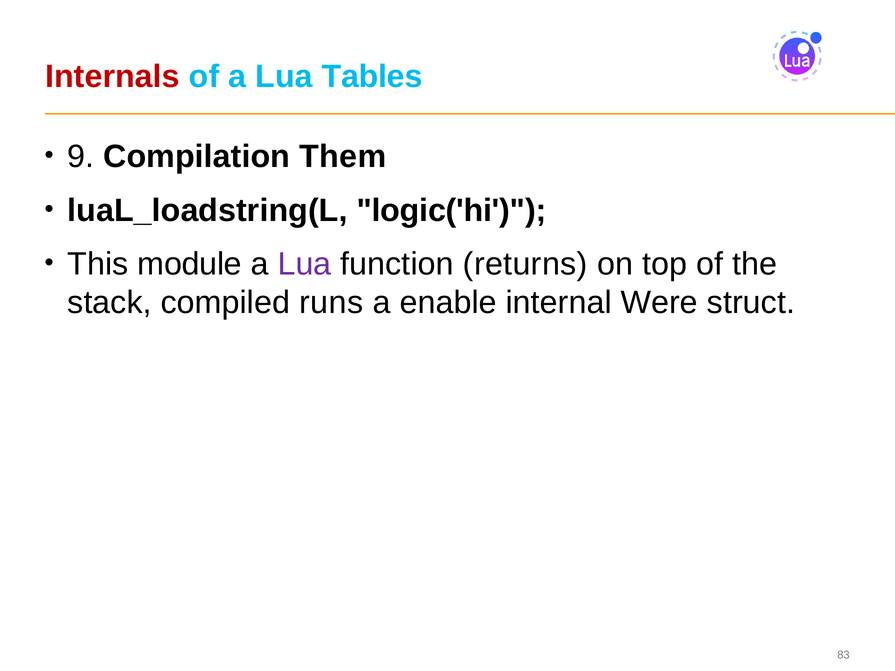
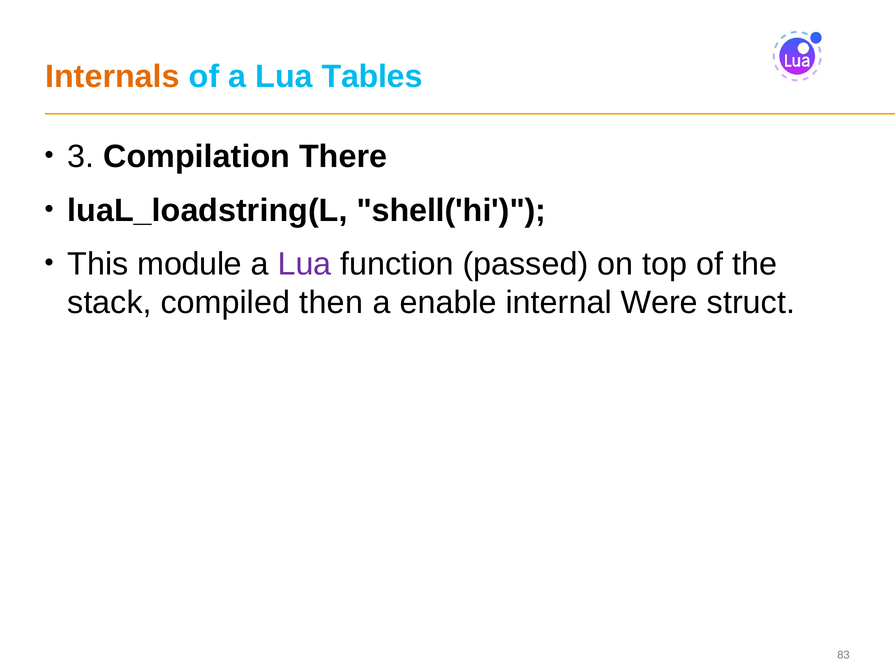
Internals colour: red -> orange (112, 76)
9: 9 -> 3 (81, 157)
Them: Them -> There (343, 157)
logic('hi: logic('hi -> shell('hi (451, 210)
returns: returns -> passed (525, 264)
runs: runs -> then (331, 303)
